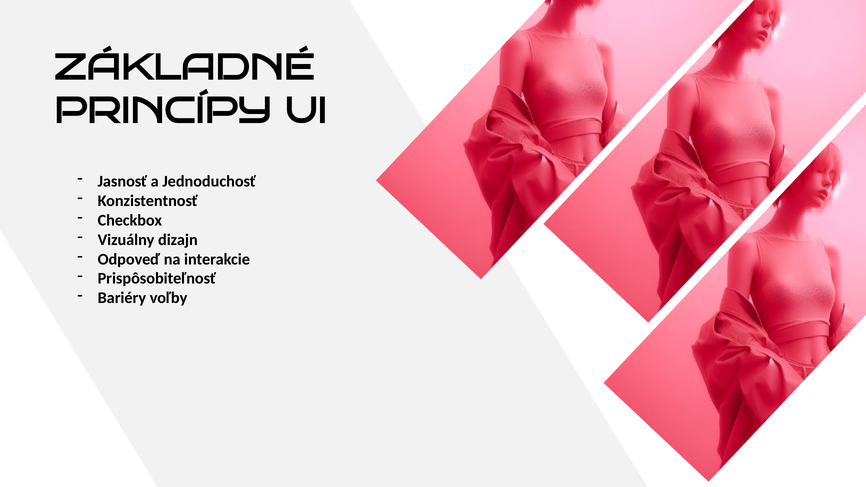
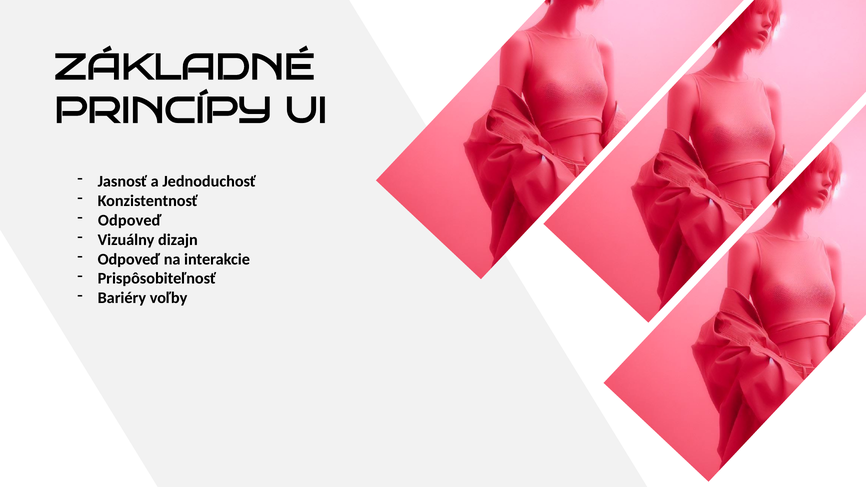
Checkbox: Checkbox -> Odpoveď (130, 220)
